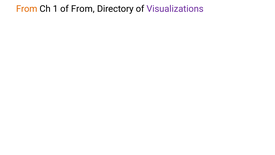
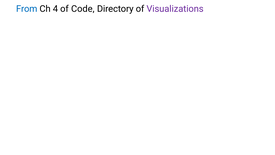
From colour: orange -> blue (27, 9)
1: 1 -> 4 (55, 9)
of From: From -> Code (83, 9)
